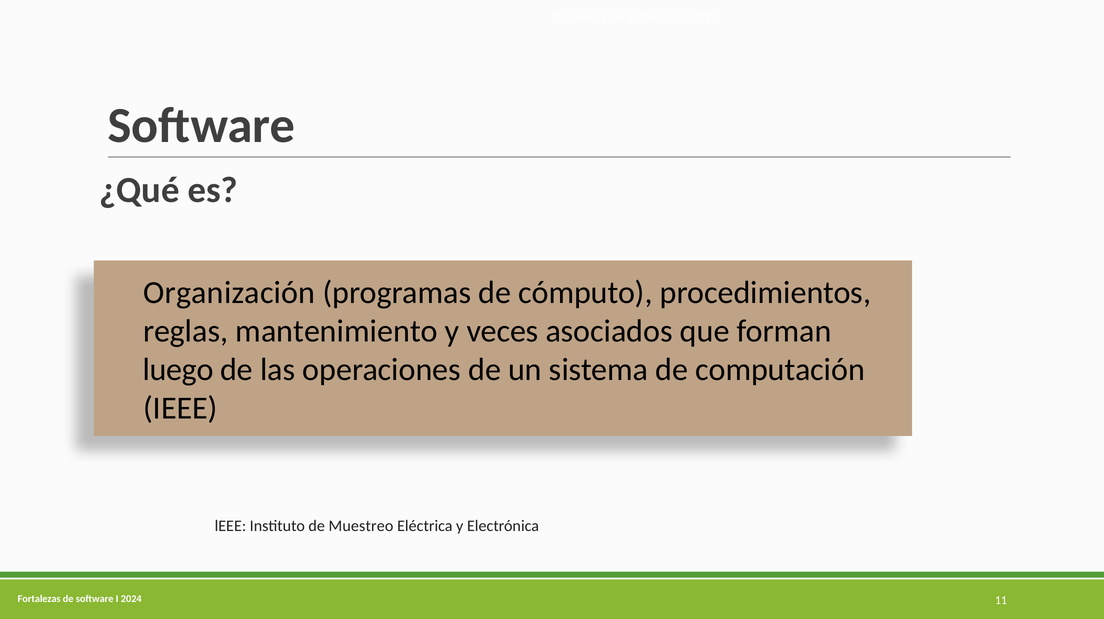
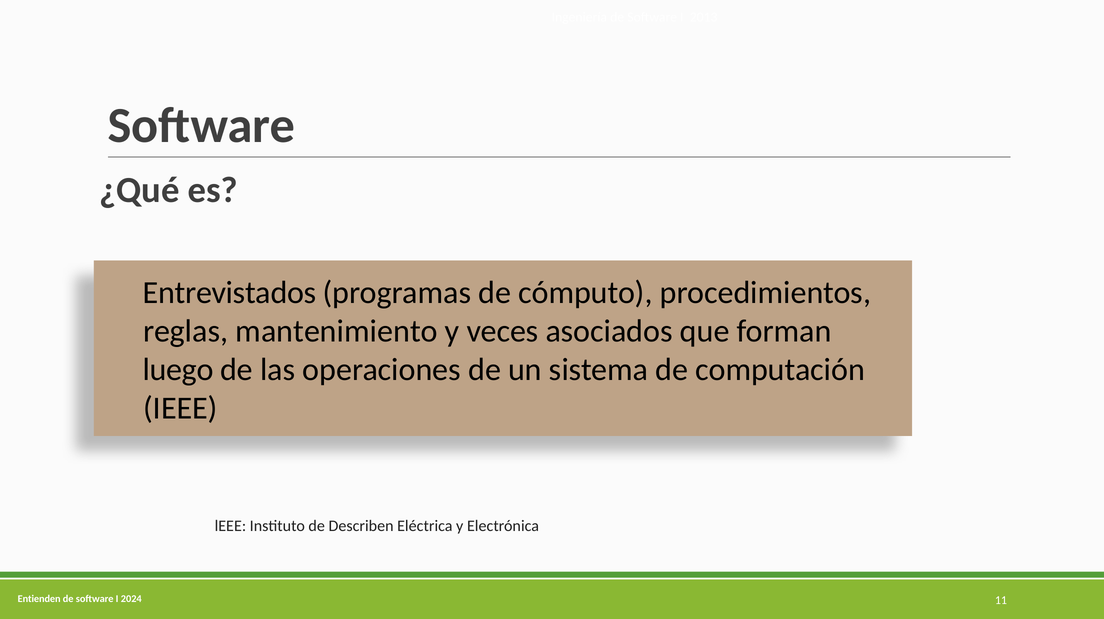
Organización: Organización -> Entrevistados (230, 292)
Muestreo: Muestreo -> Describen (361, 525)
Fortalezas: Fortalezas -> Entienden (39, 599)
